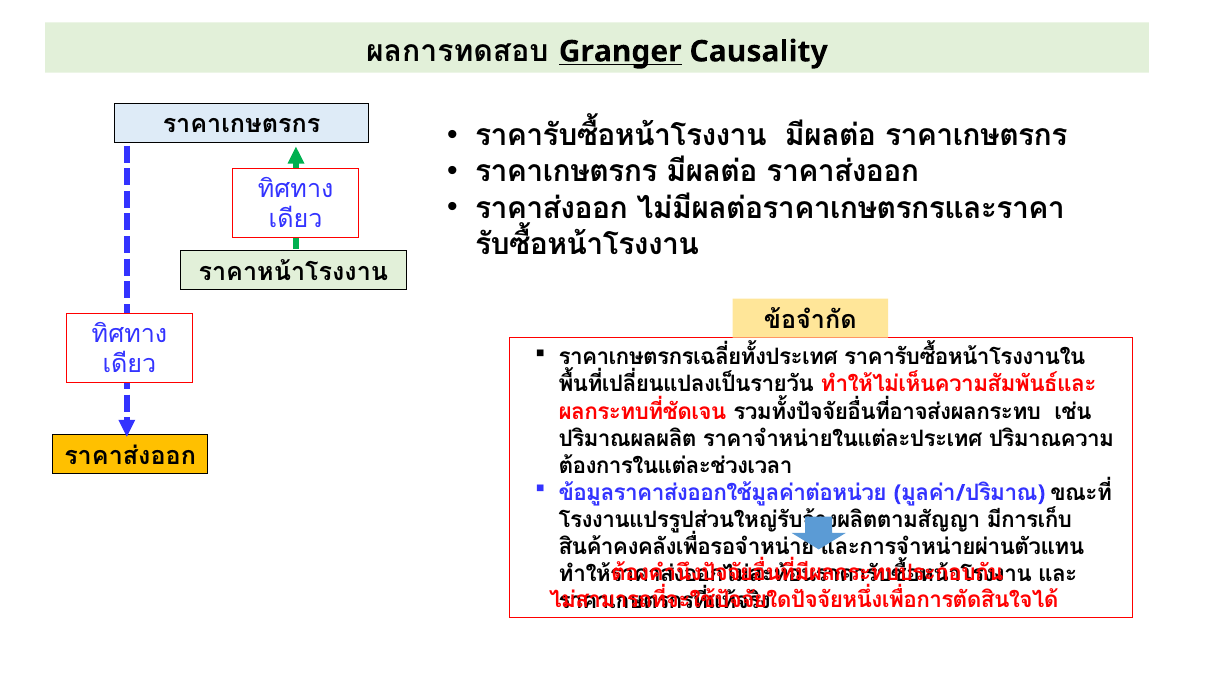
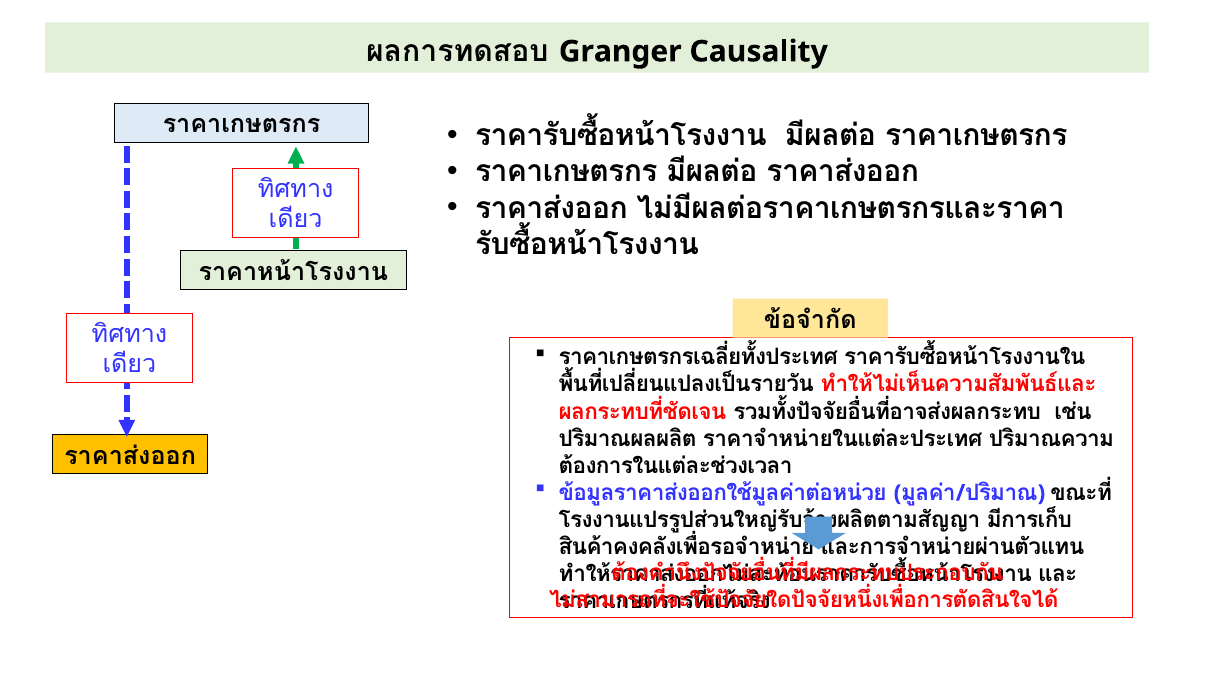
Granger underline: present -> none (620, 52)
